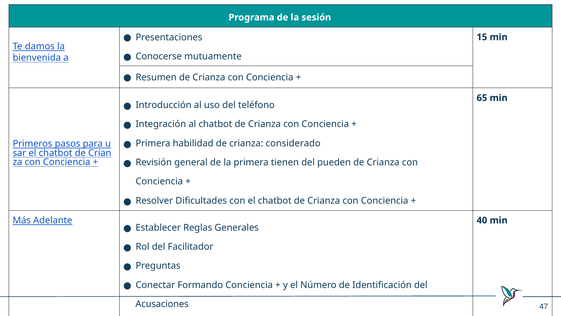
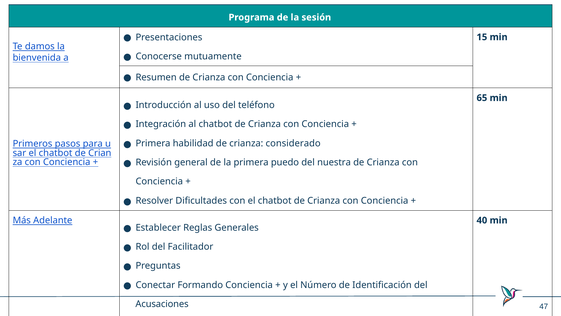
tienen: tienen -> puedo (285, 162)
pueden: pueden -> nuestra (334, 162)
